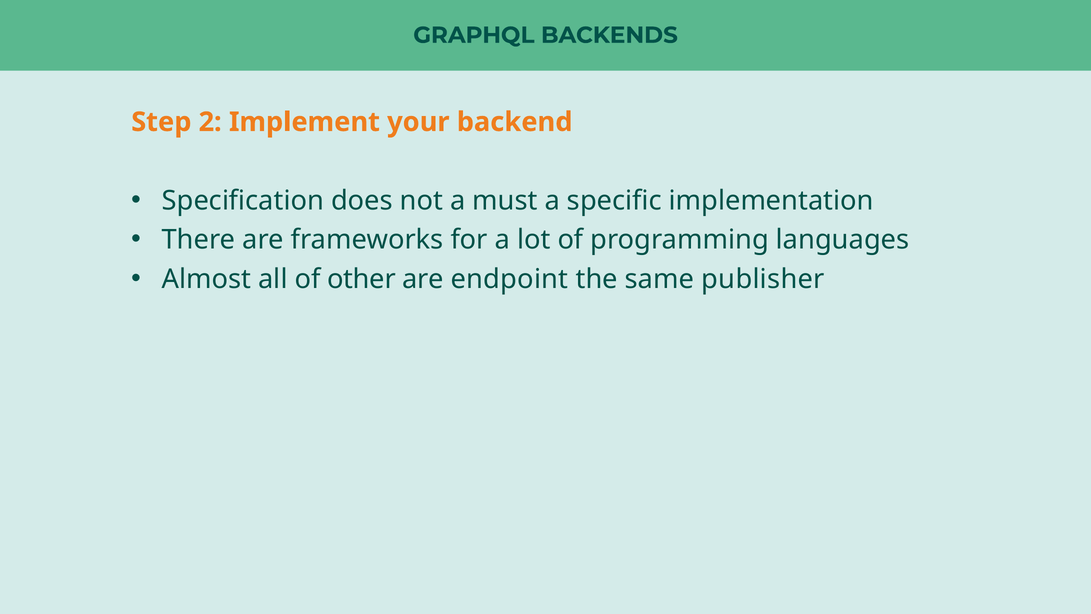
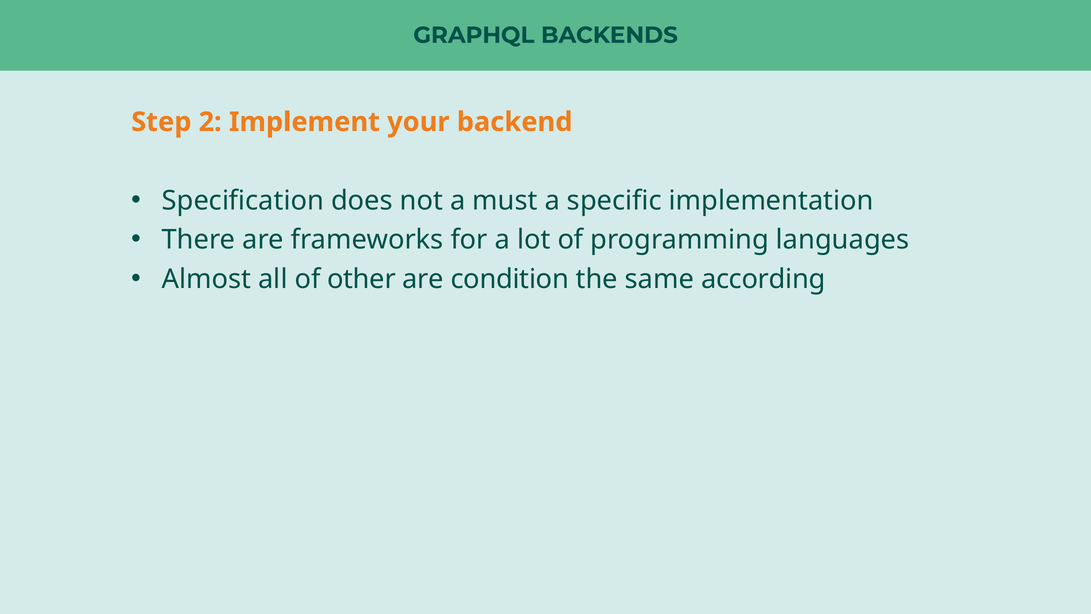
endpoint: endpoint -> condition (510, 279)
publisher: publisher -> according (763, 279)
